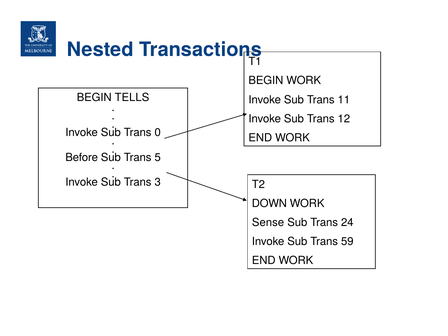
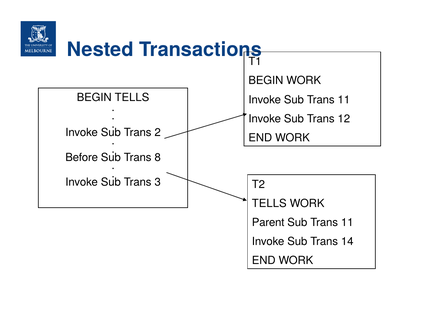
0: 0 -> 2 (158, 132)
5: 5 -> 8 (158, 157)
DOWN: DOWN -> TELLS (269, 203)
Sense: Sense -> Parent (268, 222)
24: 24 -> 11 (347, 222)
59: 59 -> 14 (347, 242)
